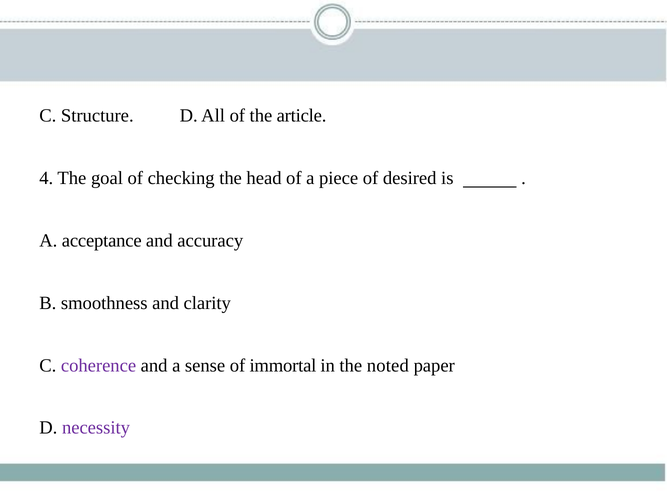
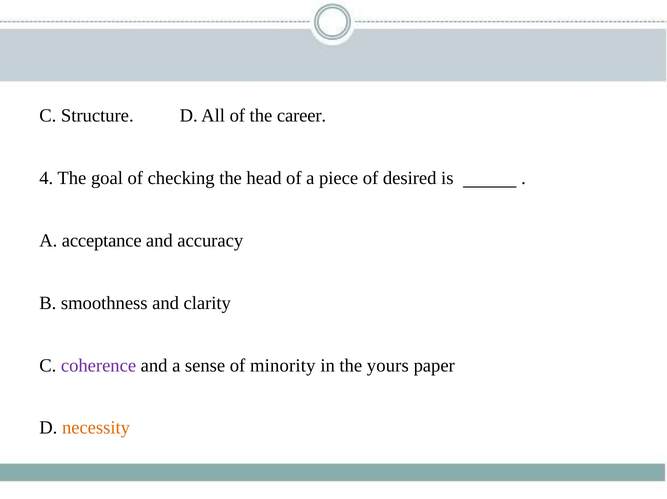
article: article -> career (302, 116)
immortal: immortal -> minority (283, 365)
noted: noted -> yours (388, 365)
necessity colour: purple -> orange (96, 428)
